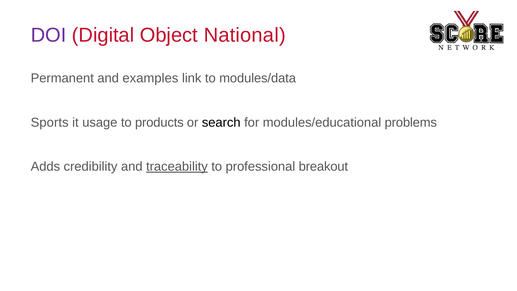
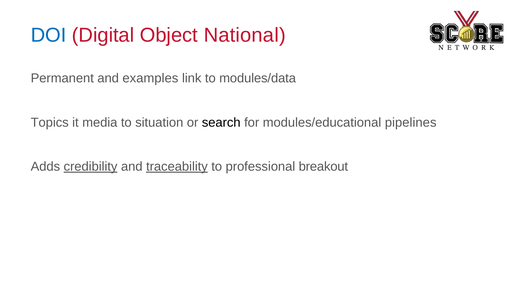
DOI colour: purple -> blue (49, 35)
Sports: Sports -> Topics (50, 122)
usage: usage -> media (100, 122)
products: products -> situation (159, 122)
problems: problems -> pipelines (411, 122)
credibility underline: none -> present (91, 167)
